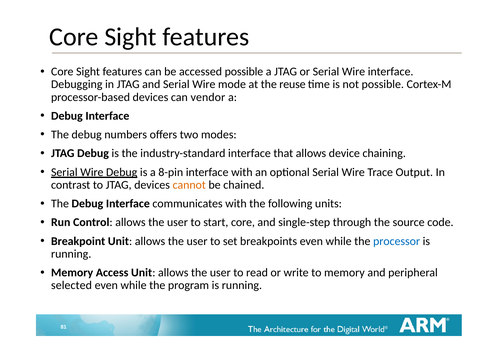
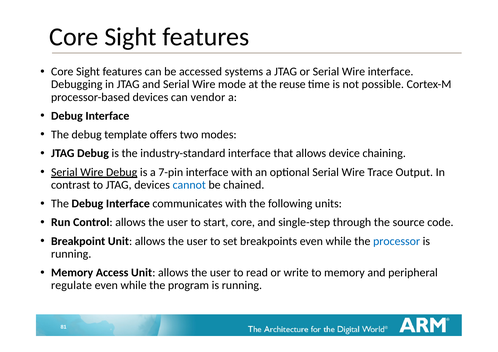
accessed possible: possible -> systems (244, 72)
numbers: numbers -> template (126, 135)
8-pin: 8-pin -> 7-pin (171, 172)
cannot colour: orange -> blue (189, 185)
selected: selected -> regulate (71, 285)
